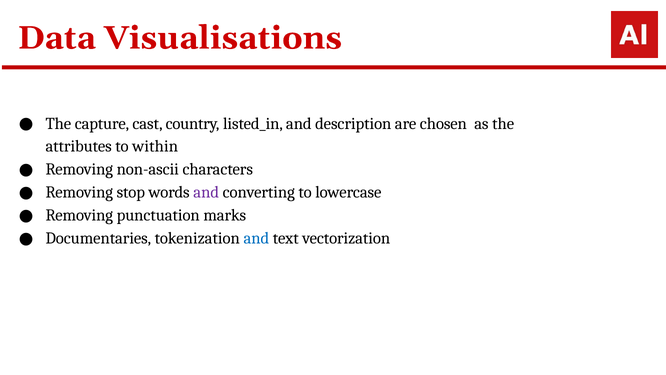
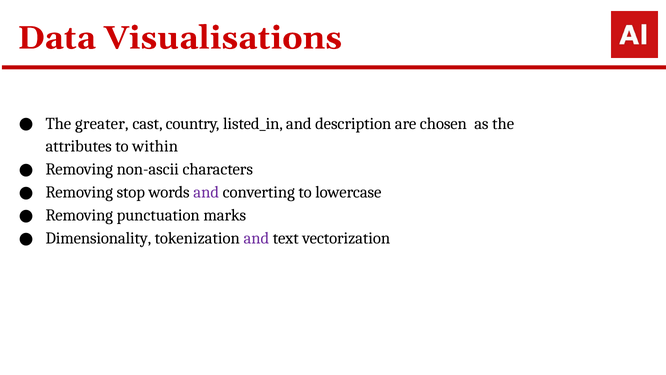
capture: capture -> greater (102, 123)
Documentaries: Documentaries -> Dimensionality (98, 238)
and colour: blue -> purple (256, 238)
